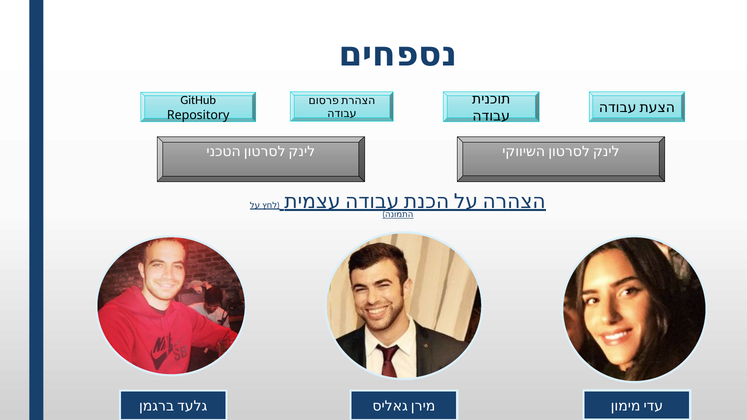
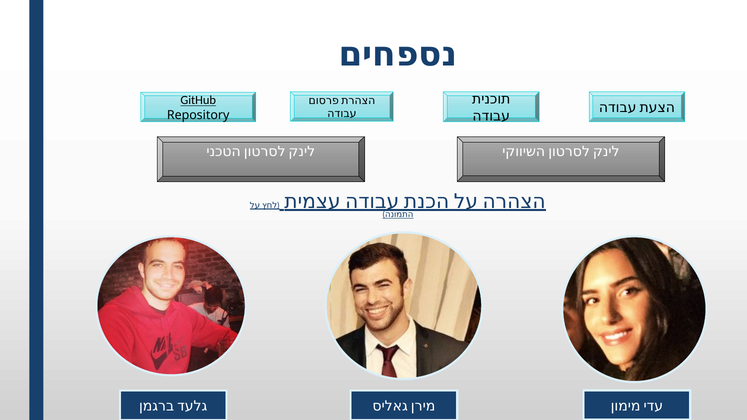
GitHub underline: none -> present (198, 100)
